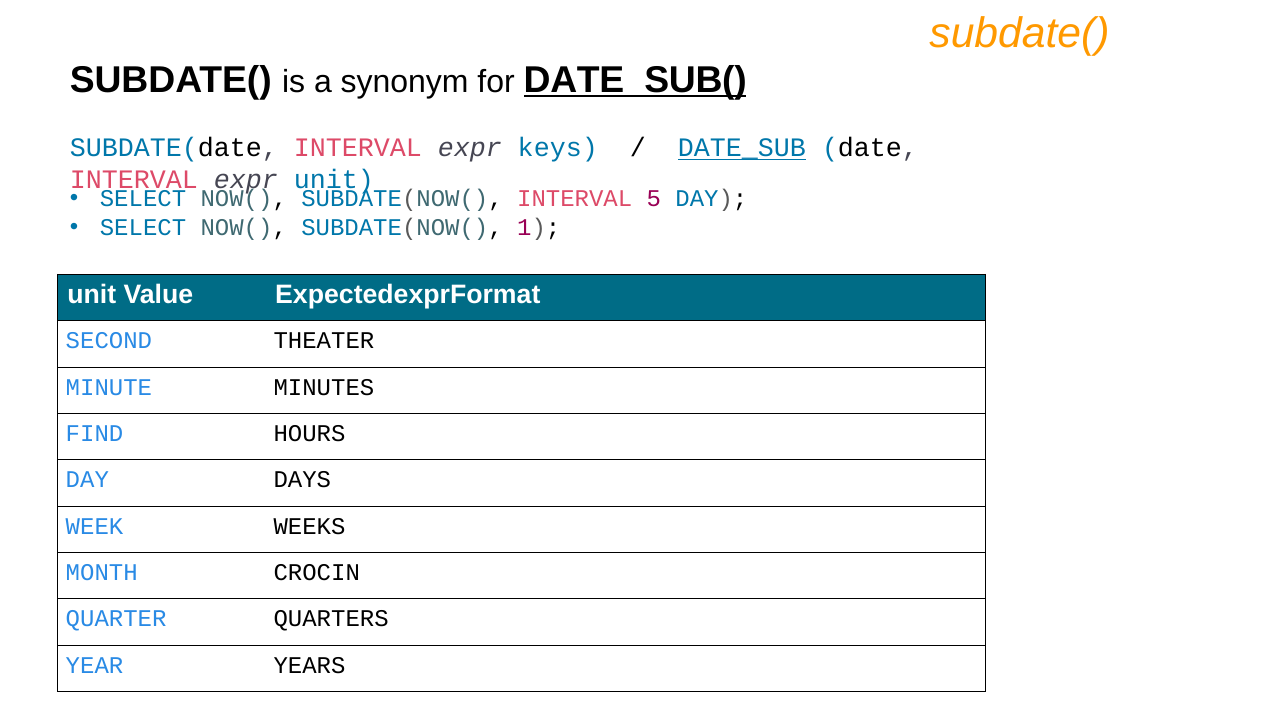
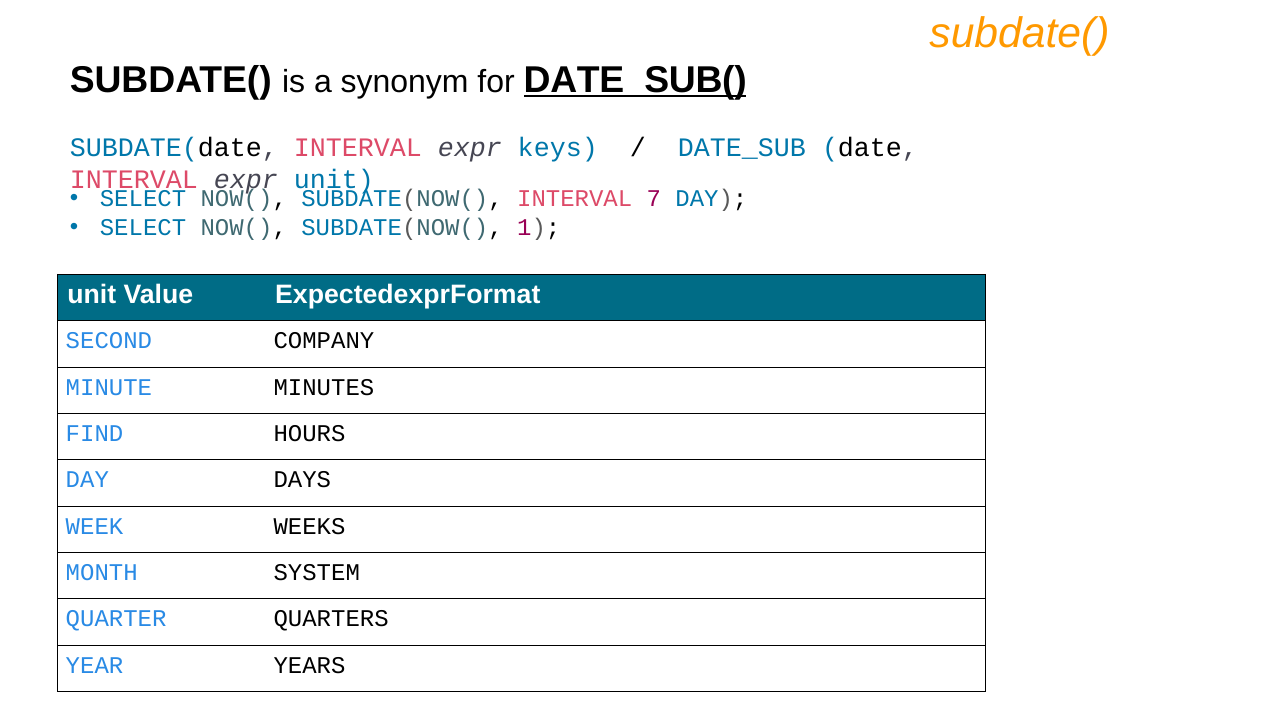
DATE_SUB underline: present -> none (742, 148)
5: 5 -> 7 (654, 199)
THEATER: THEATER -> COMPANY (324, 341)
CROCIN: CROCIN -> SYSTEM (317, 573)
